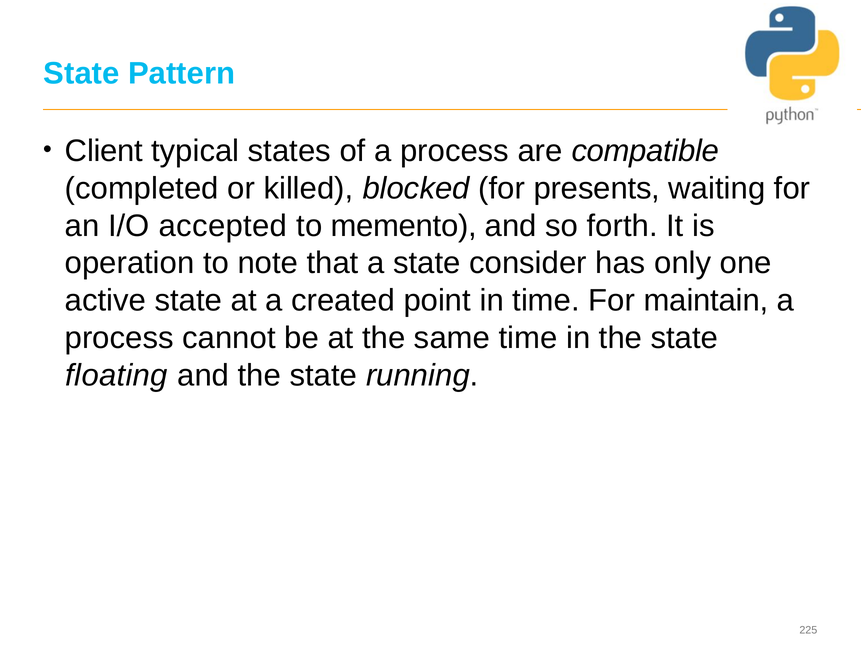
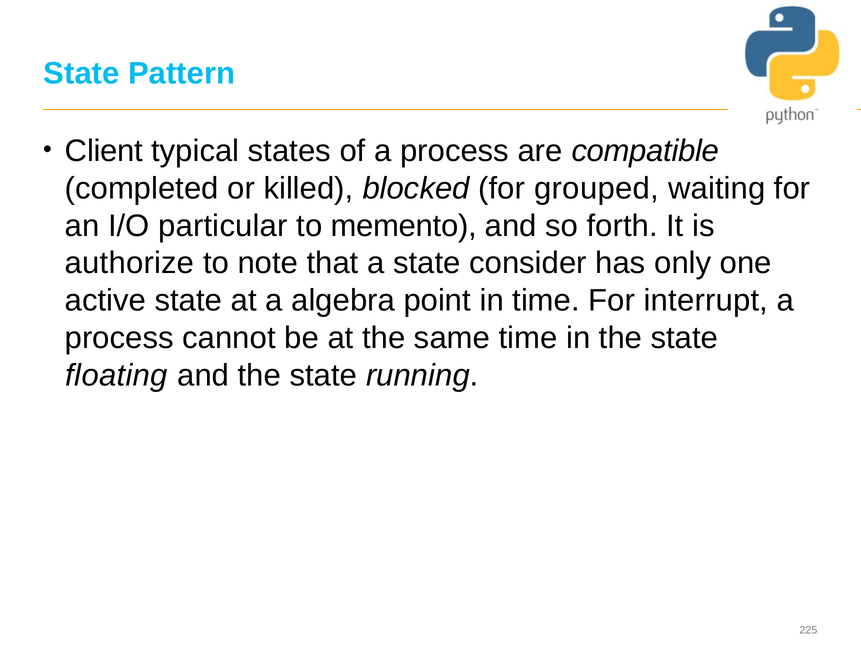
presents: presents -> grouped (597, 188)
accepted: accepted -> particular (223, 226)
operation: operation -> authorize (130, 263)
created: created -> algebra (343, 300)
maintain: maintain -> interrupt (706, 300)
